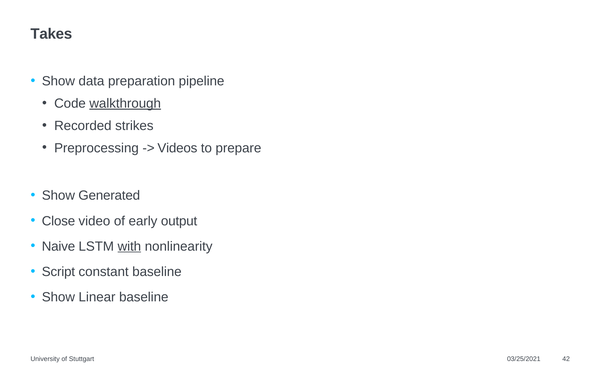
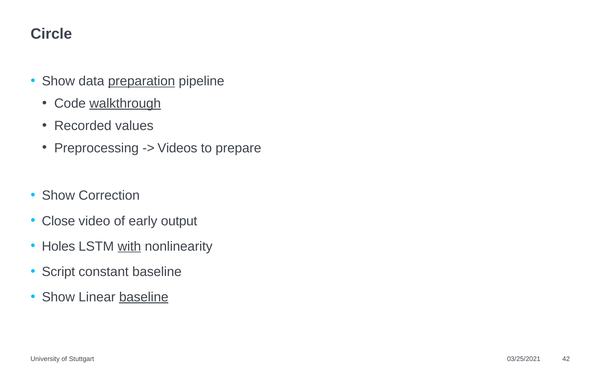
Takes: Takes -> Circle (51, 34)
preparation underline: none -> present (142, 81)
strikes: strikes -> values (134, 126)
Generated: Generated -> Correction (109, 195)
Naive: Naive -> Holes (58, 246)
baseline underline: none -> present (144, 297)
